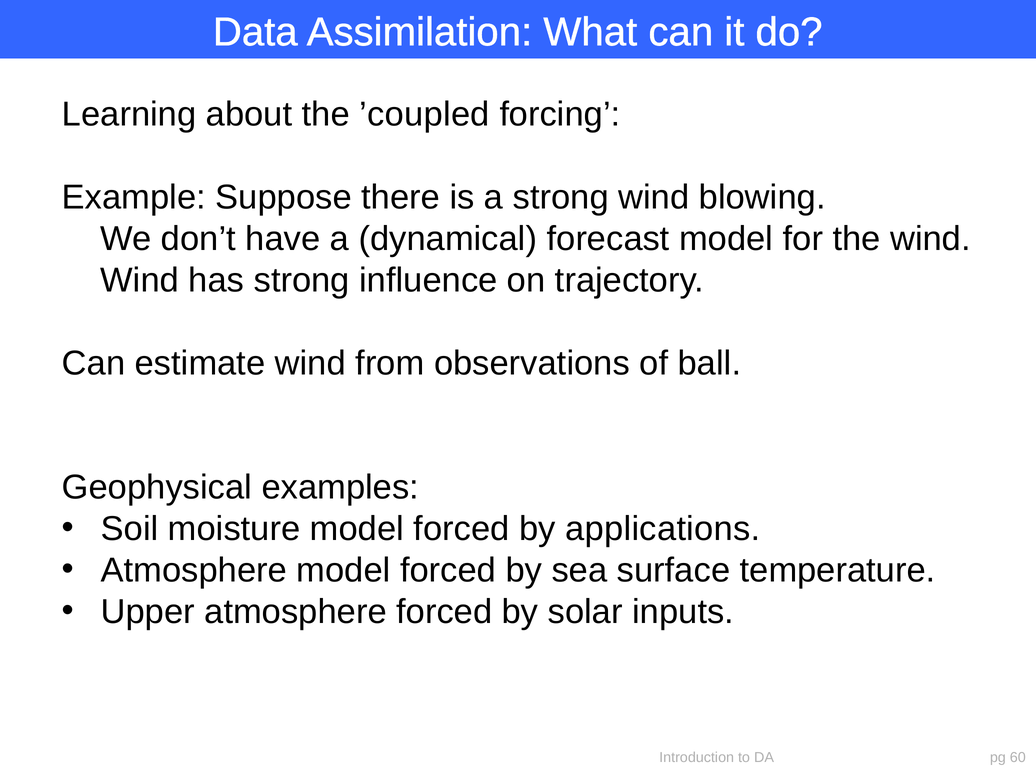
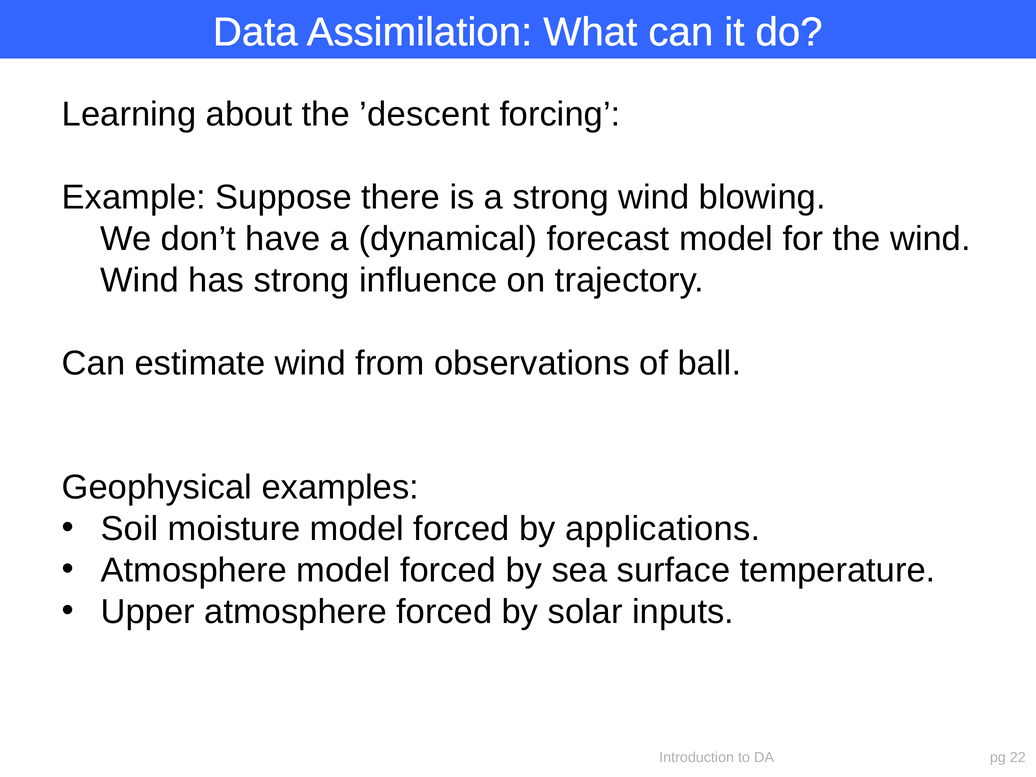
’coupled: ’coupled -> ’descent (425, 115)
60: 60 -> 22 (1018, 757)
